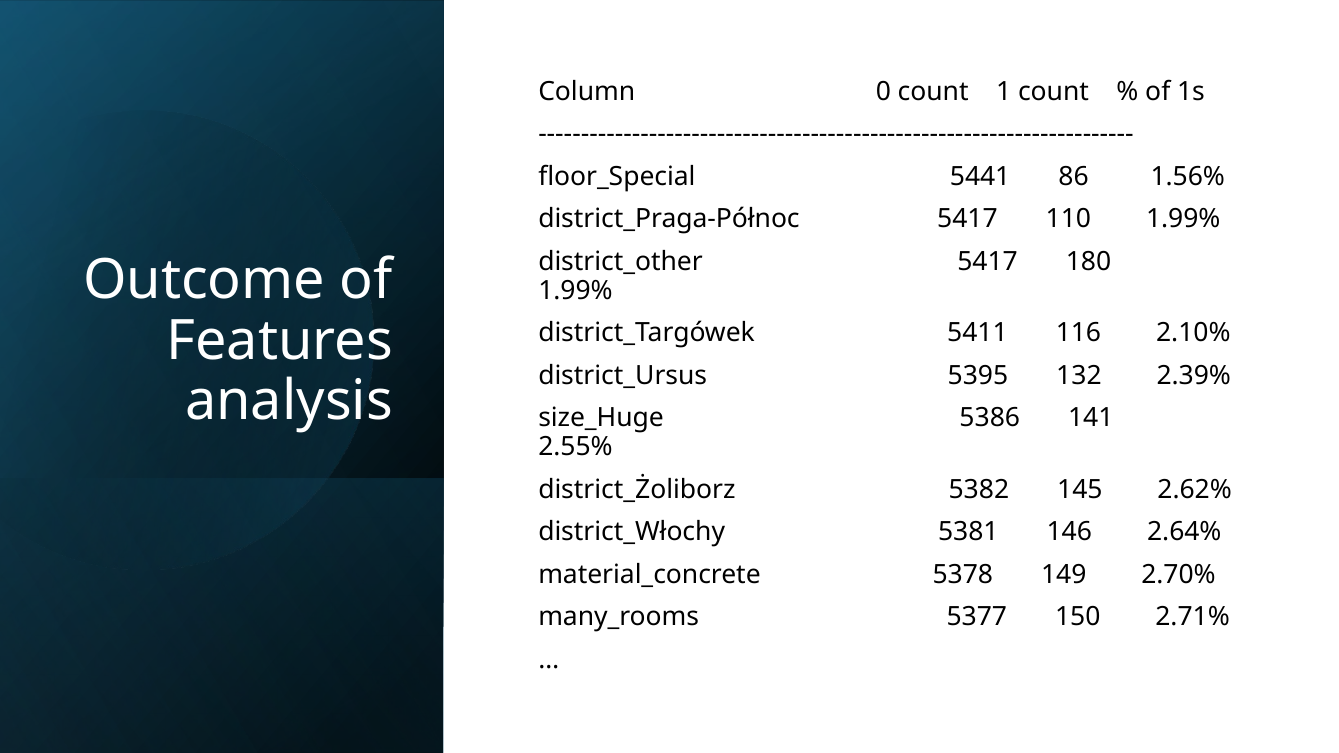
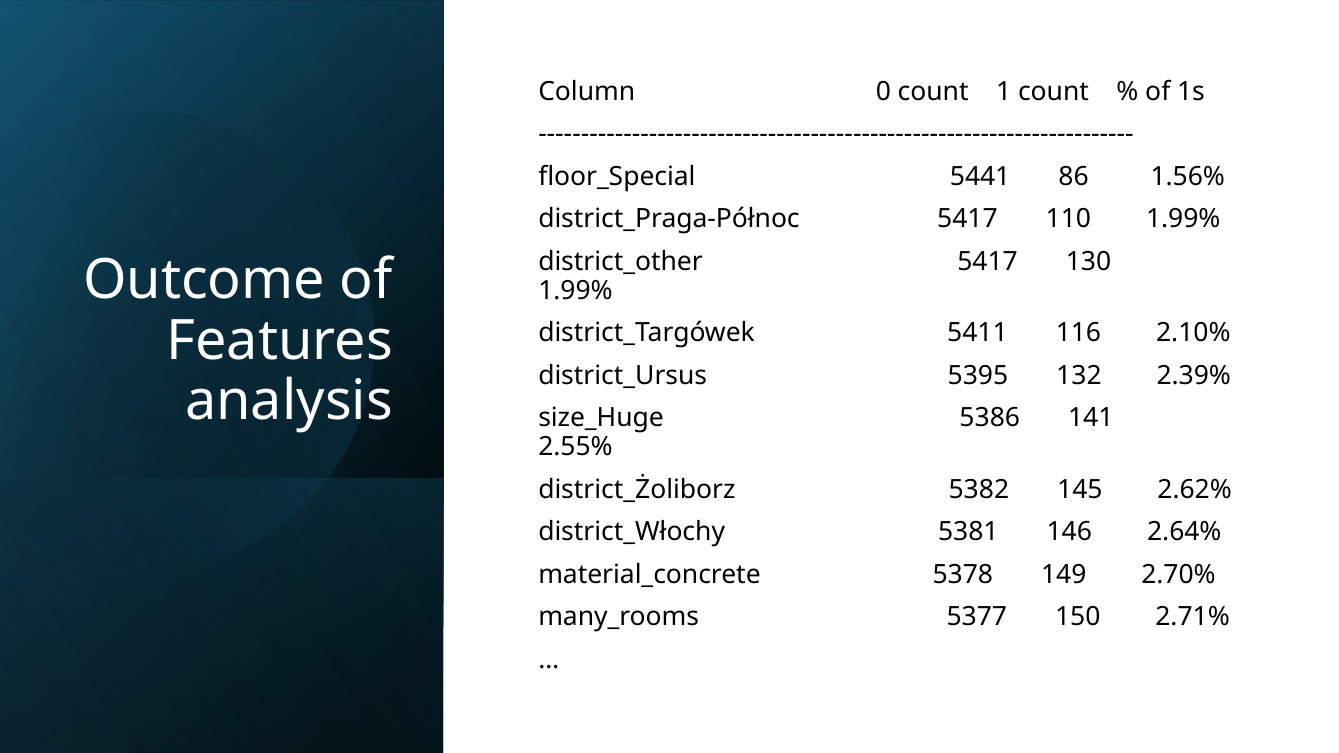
180: 180 -> 130 (1089, 262)
